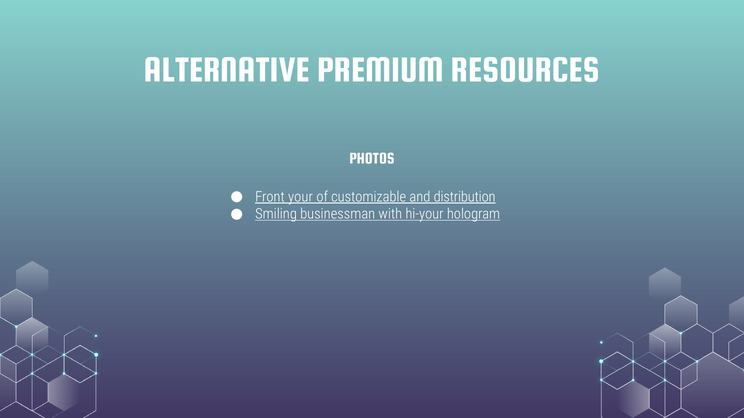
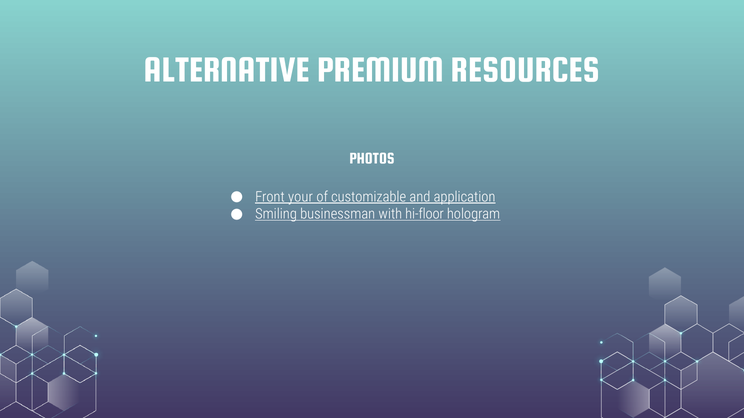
distribution: distribution -> application (465, 197)
hi-your: hi-your -> hi-floor (425, 214)
